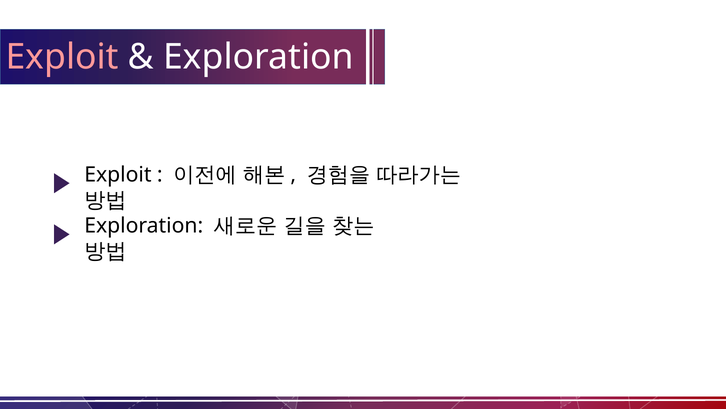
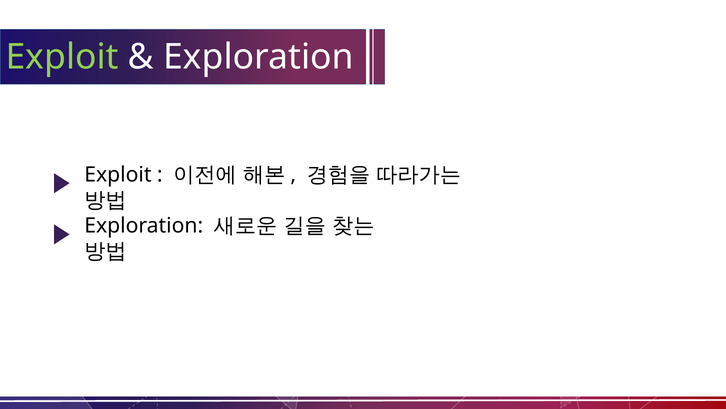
Exploit colour: pink -> light green (62, 57)
